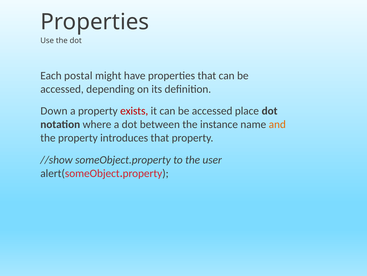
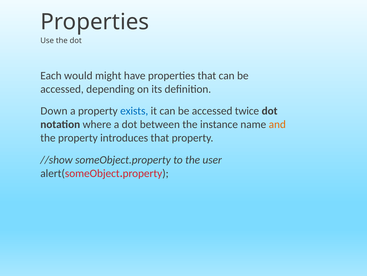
postal: postal -> would (78, 75)
exists colour: red -> blue (134, 111)
place: place -> twice (247, 111)
